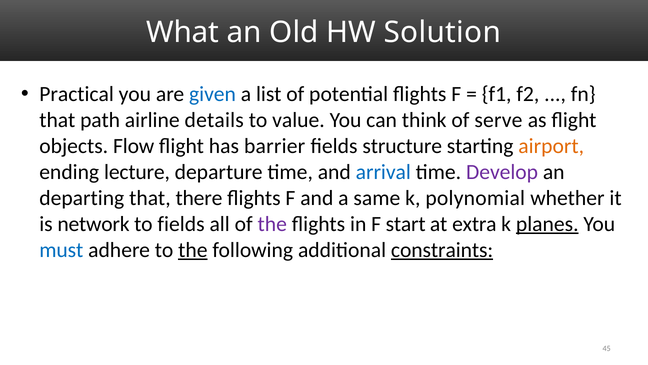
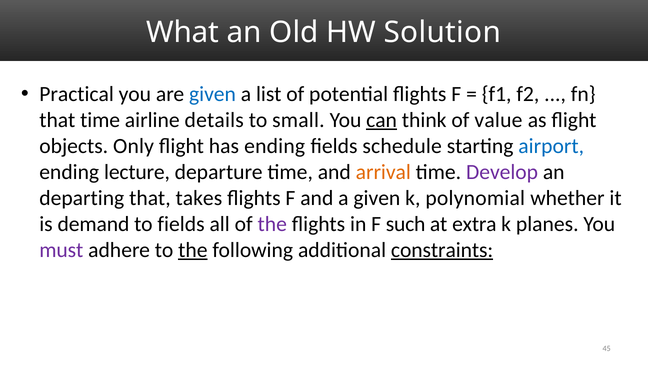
that path: path -> time (100, 120)
value: value -> small (298, 120)
can underline: none -> present (382, 120)
serve: serve -> value (498, 120)
Flow: Flow -> Only (134, 146)
has barrier: barrier -> ending (275, 146)
structure: structure -> schedule (402, 146)
airport colour: orange -> blue (551, 146)
arrival colour: blue -> orange (383, 172)
there: there -> takes (199, 198)
a same: same -> given (377, 198)
network: network -> demand (93, 224)
start: start -> such (406, 224)
planes underline: present -> none (547, 224)
must colour: blue -> purple (61, 250)
